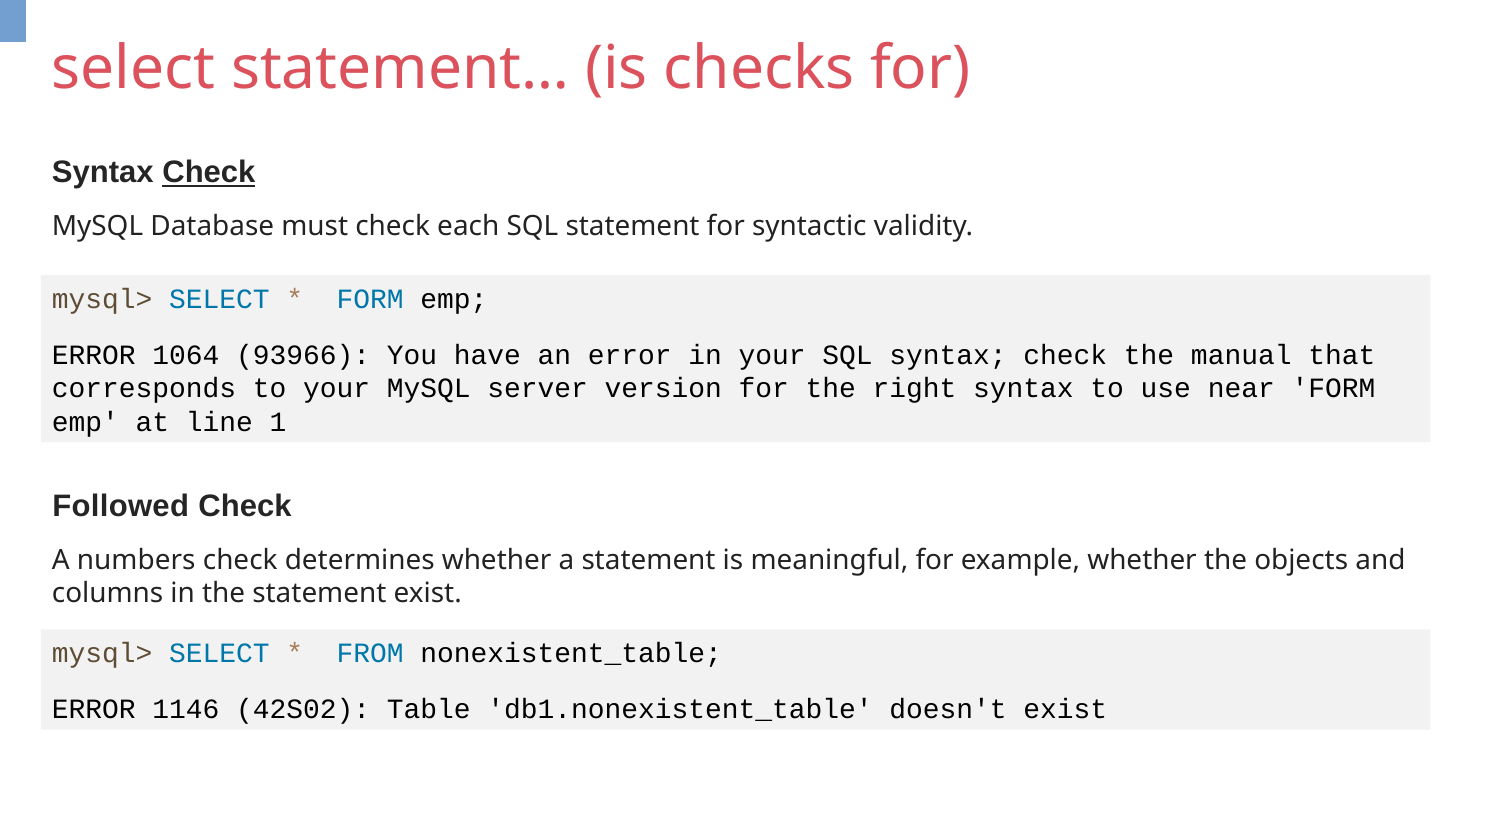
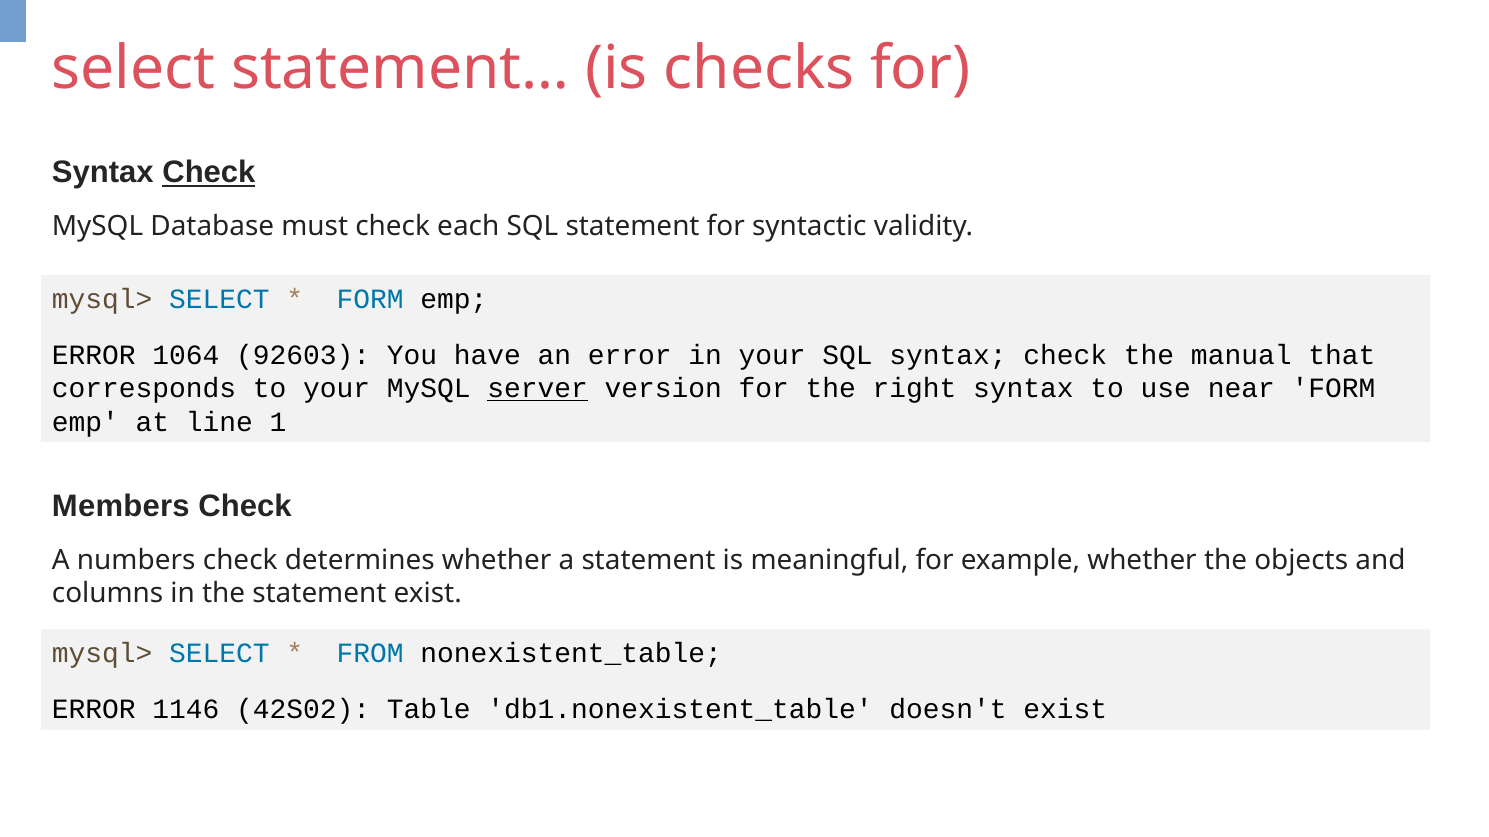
93966: 93966 -> 92603 (303, 355)
server underline: none -> present (538, 389)
Followed: Followed -> Members (121, 507)
